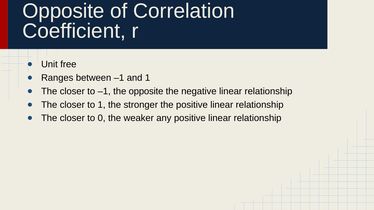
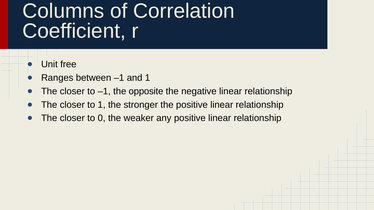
Opposite: Opposite -> Columns (63, 11)
